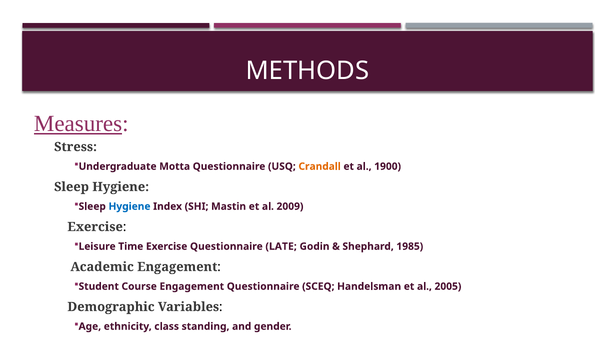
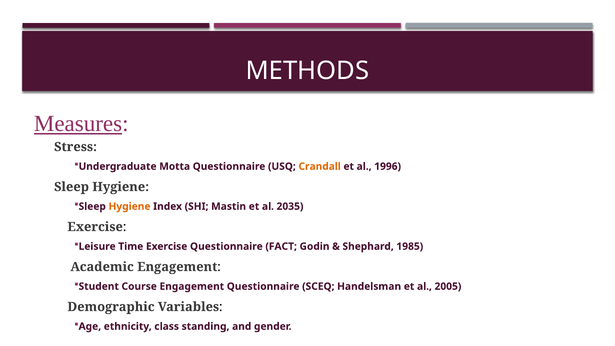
1900: 1900 -> 1996 (388, 166)
Hygiene colour: blue -> orange (130, 206)
2009: 2009 -> 2035 (290, 206)
LATE: LATE -> FACT (281, 246)
